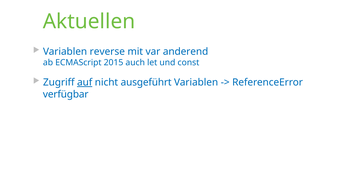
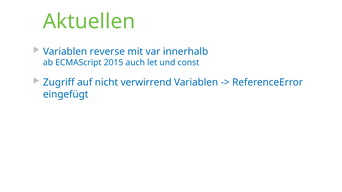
anderend: anderend -> innerhalb (186, 52)
auf underline: present -> none (85, 82)
ausgeführt: ausgeführt -> verwirrend (146, 82)
verfügbar: verfügbar -> eingefügt (66, 94)
